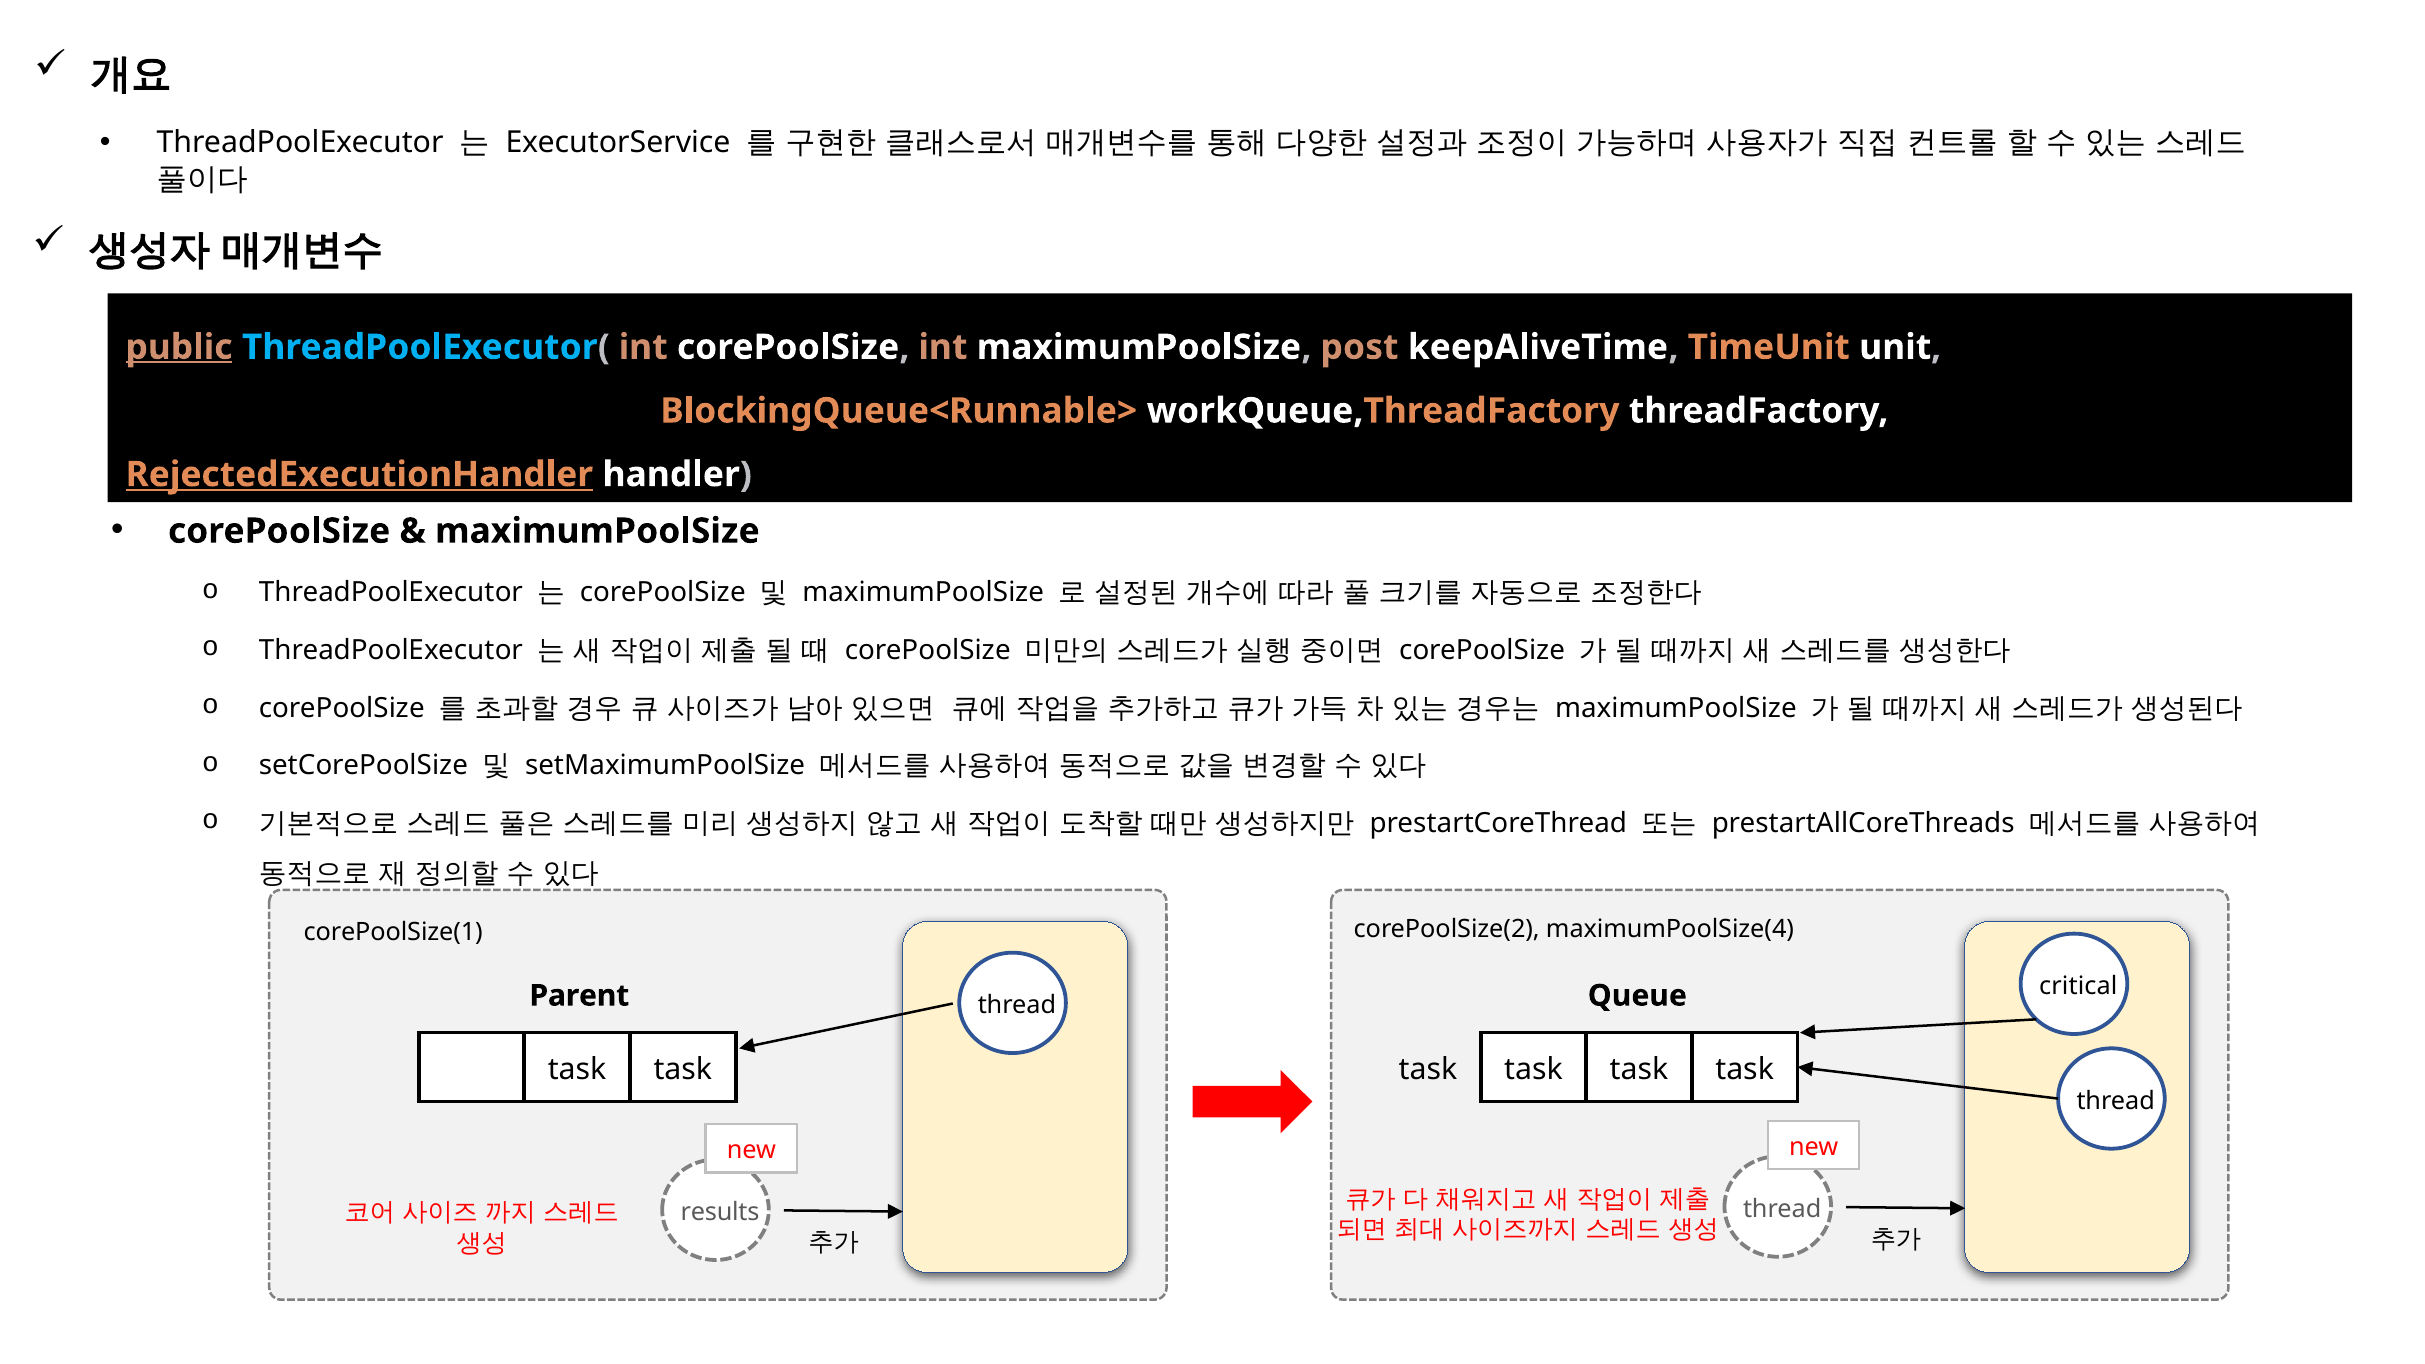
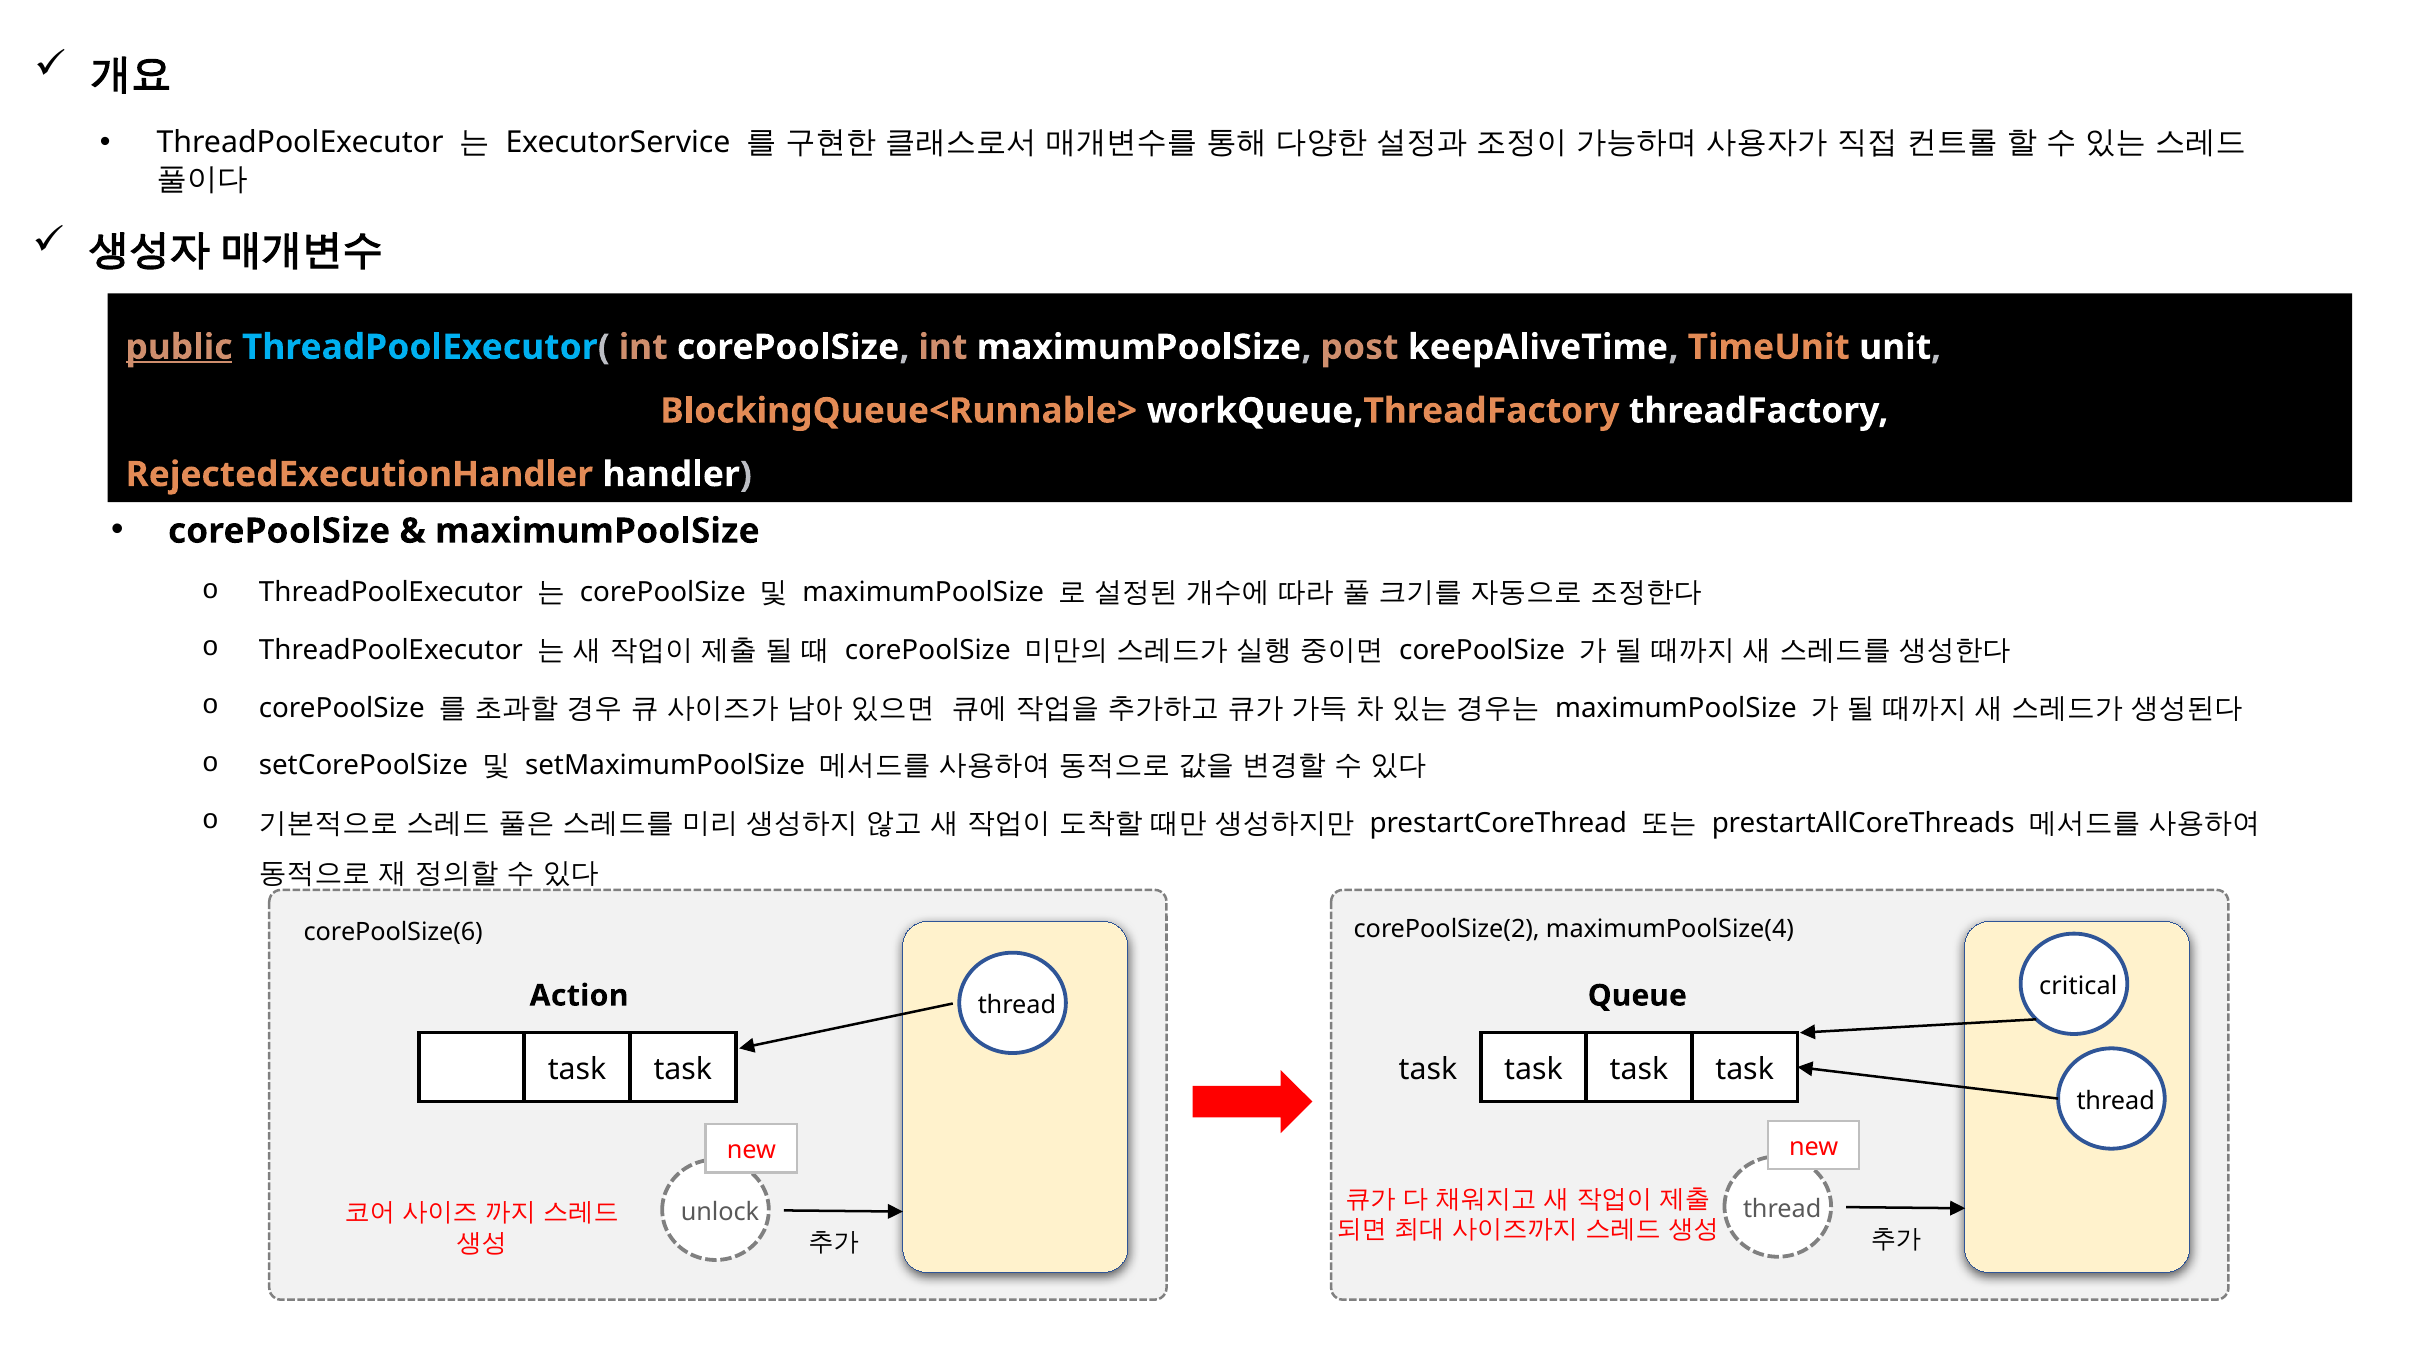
RejectedExecutionHandler underline: present -> none (359, 475)
corePoolSize(1: corePoolSize(1 -> corePoolSize(6 (393, 932)
Parent: Parent -> Action (579, 996)
results: results -> unlock (720, 1212)
